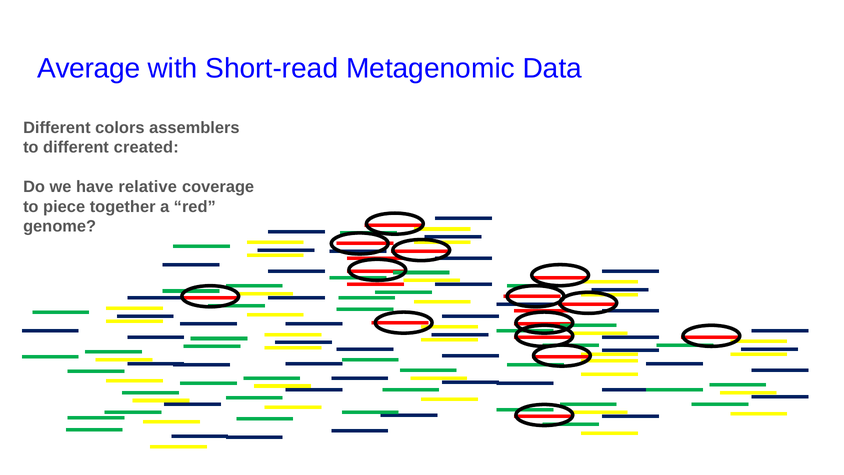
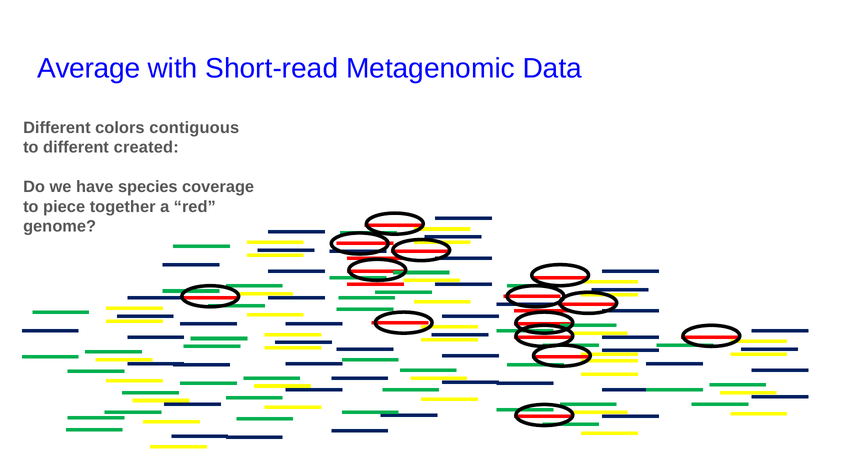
assemblers: assemblers -> contiguous (194, 128)
relative: relative -> species (148, 187)
